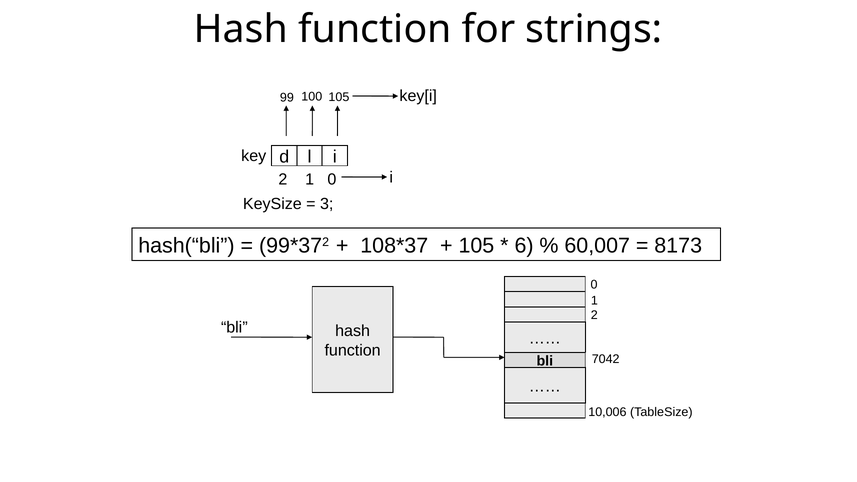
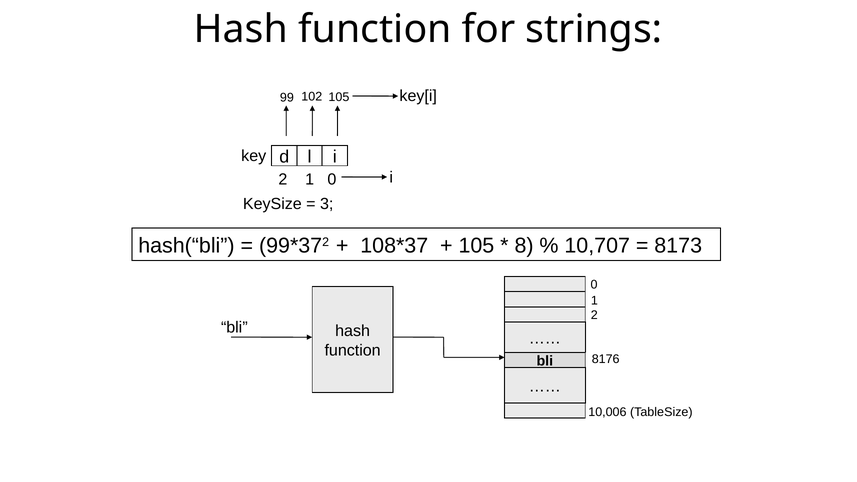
100: 100 -> 102 (312, 96)
6: 6 -> 8 (524, 246)
60,007: 60,007 -> 10,707 (597, 246)
7042: 7042 -> 8176 (606, 359)
